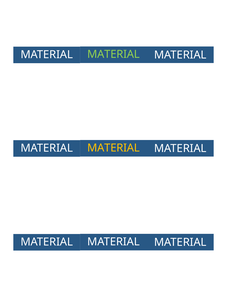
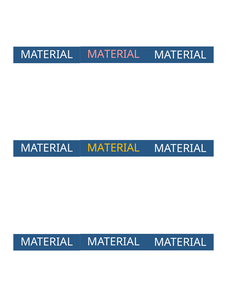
MATERIAL colour: light green -> pink (114, 54)
